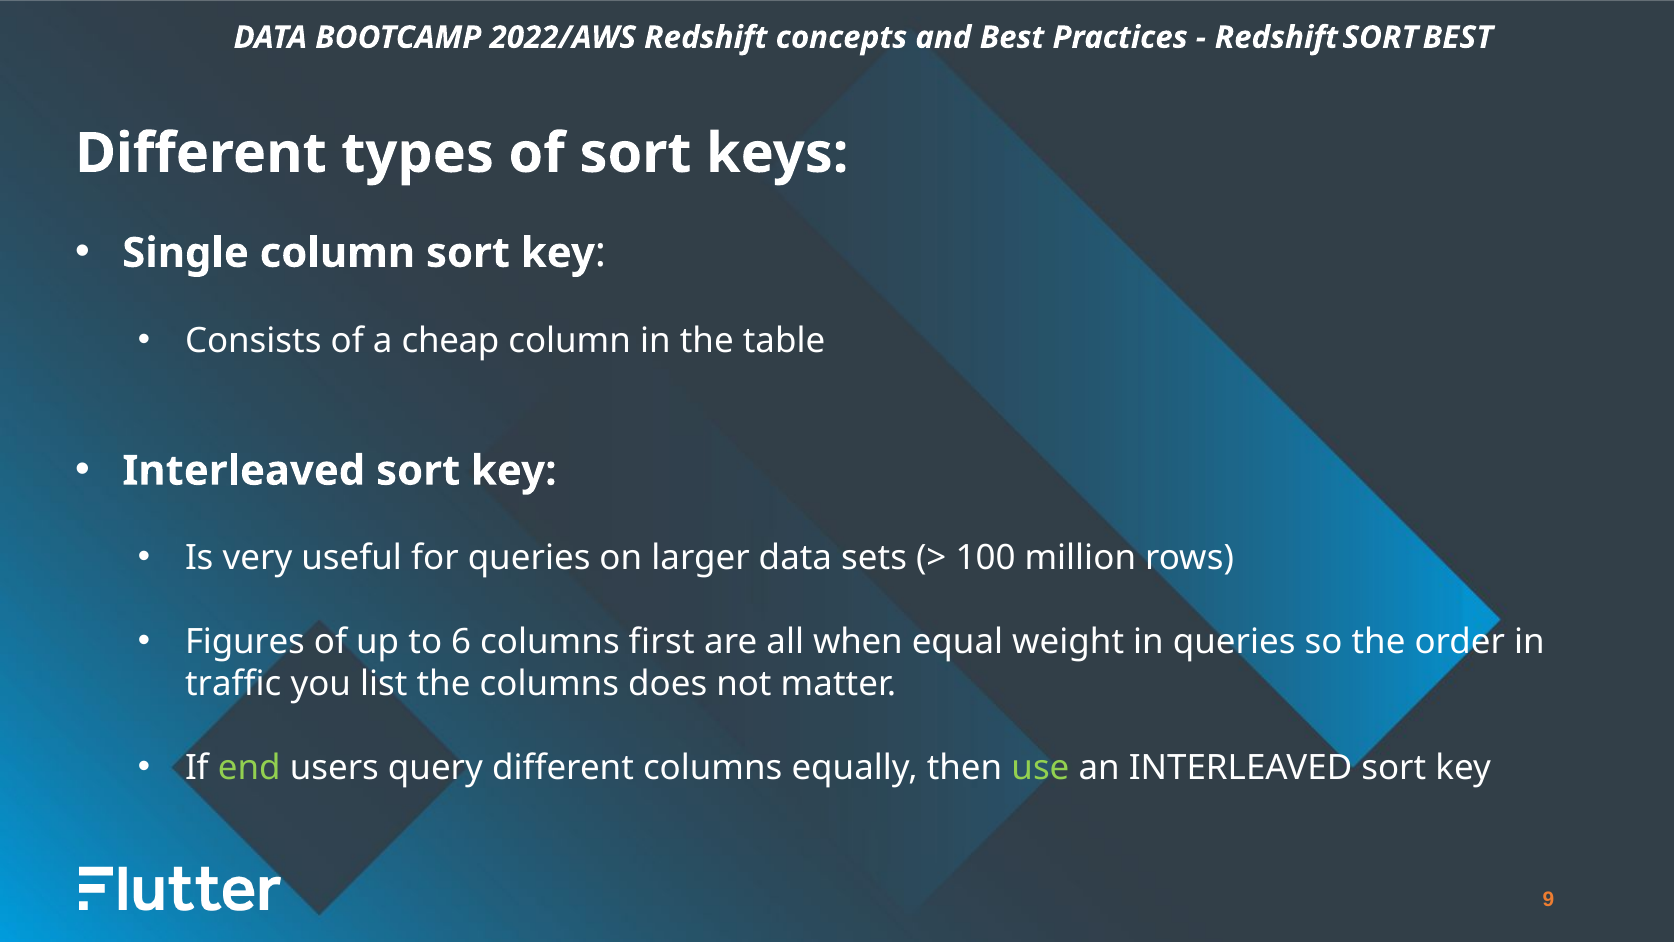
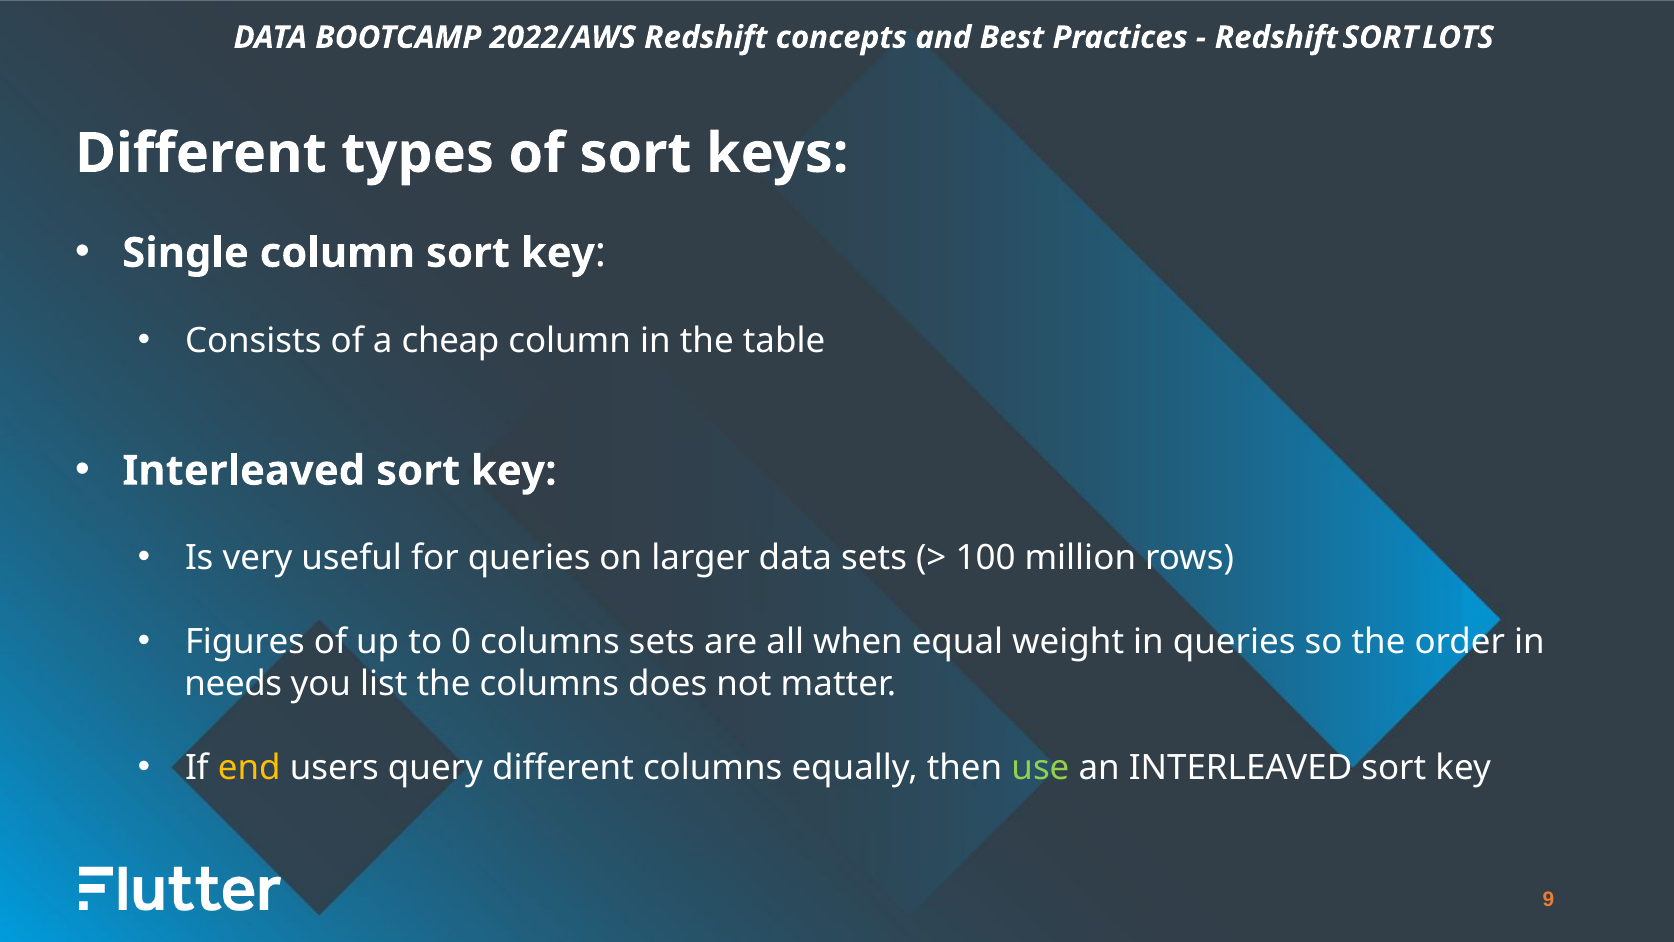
SORT BEST: BEST -> LOTS (1458, 37)
6: 6 -> 0 (461, 642)
columns first: first -> sets (662, 642)
traffic: traffic -> needs (233, 684)
end colour: light green -> yellow (249, 767)
